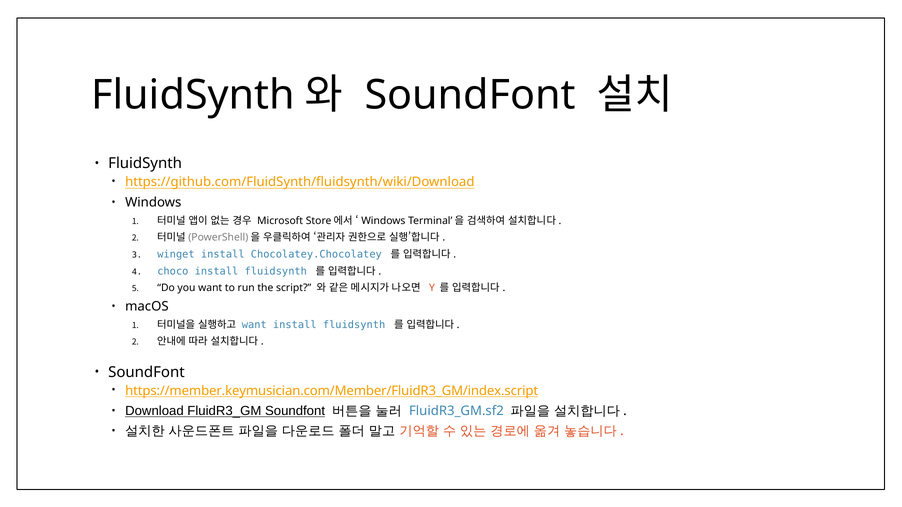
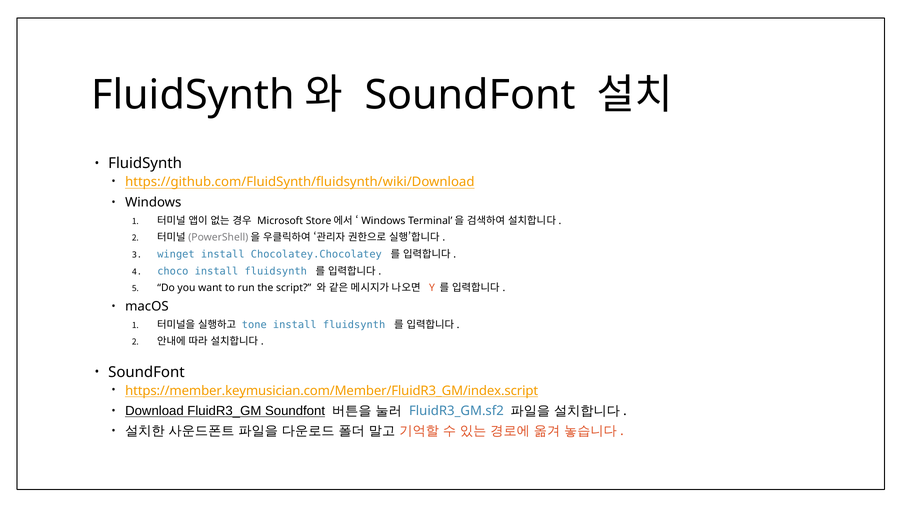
want: want -> tone (254, 325)
